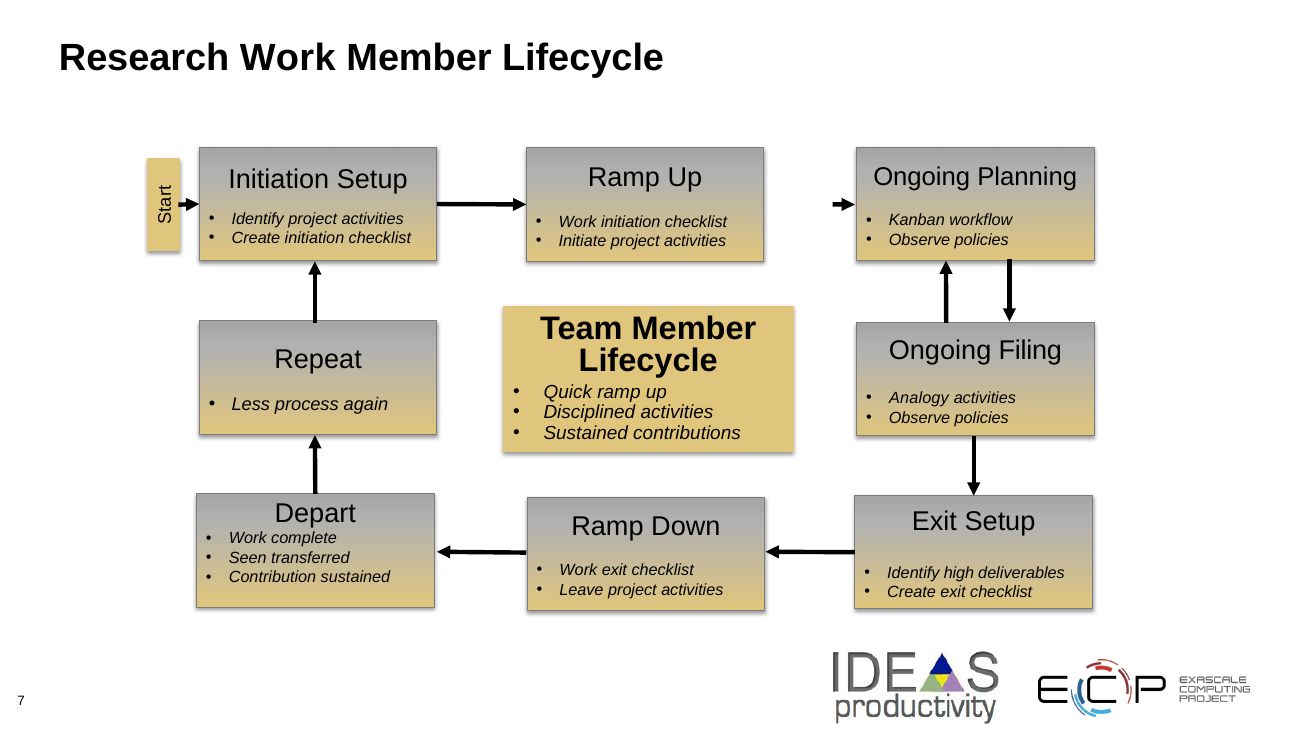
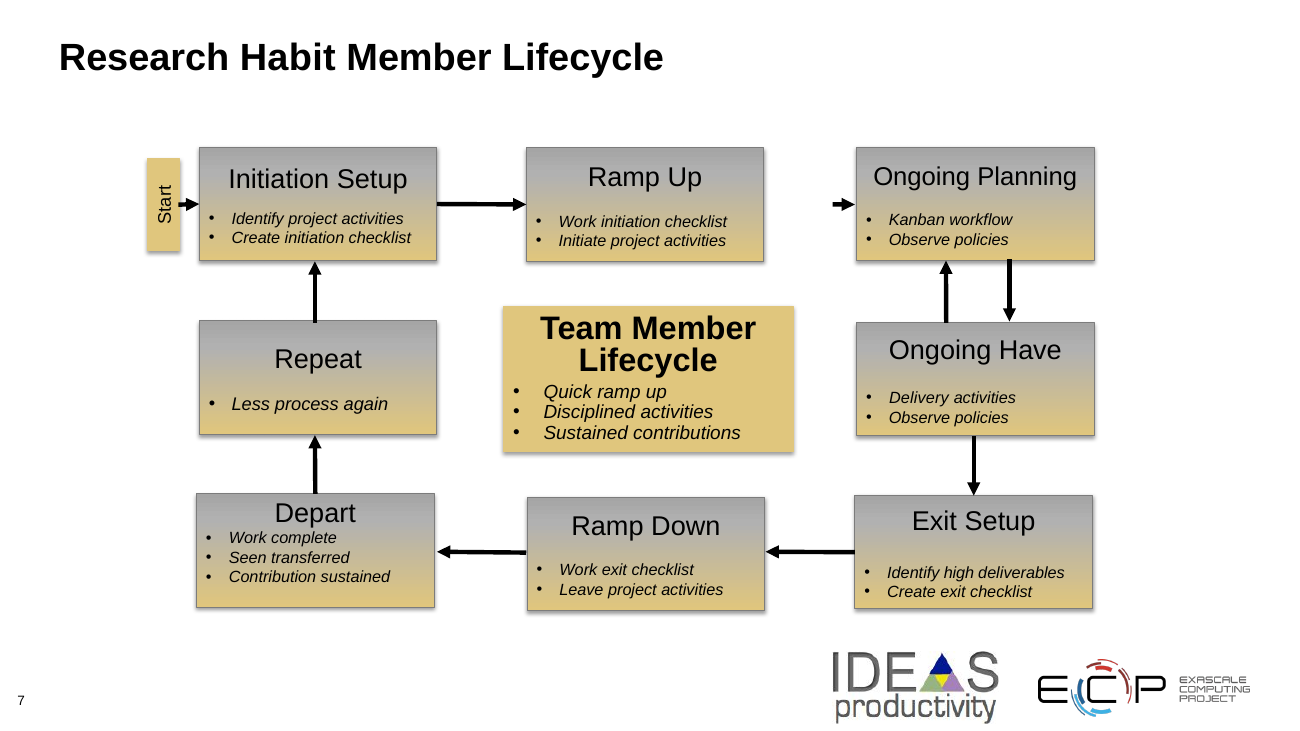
Research Work: Work -> Habit (288, 58)
Filing: Filing -> Have (1030, 351)
Analogy: Analogy -> Delivery (919, 399)
